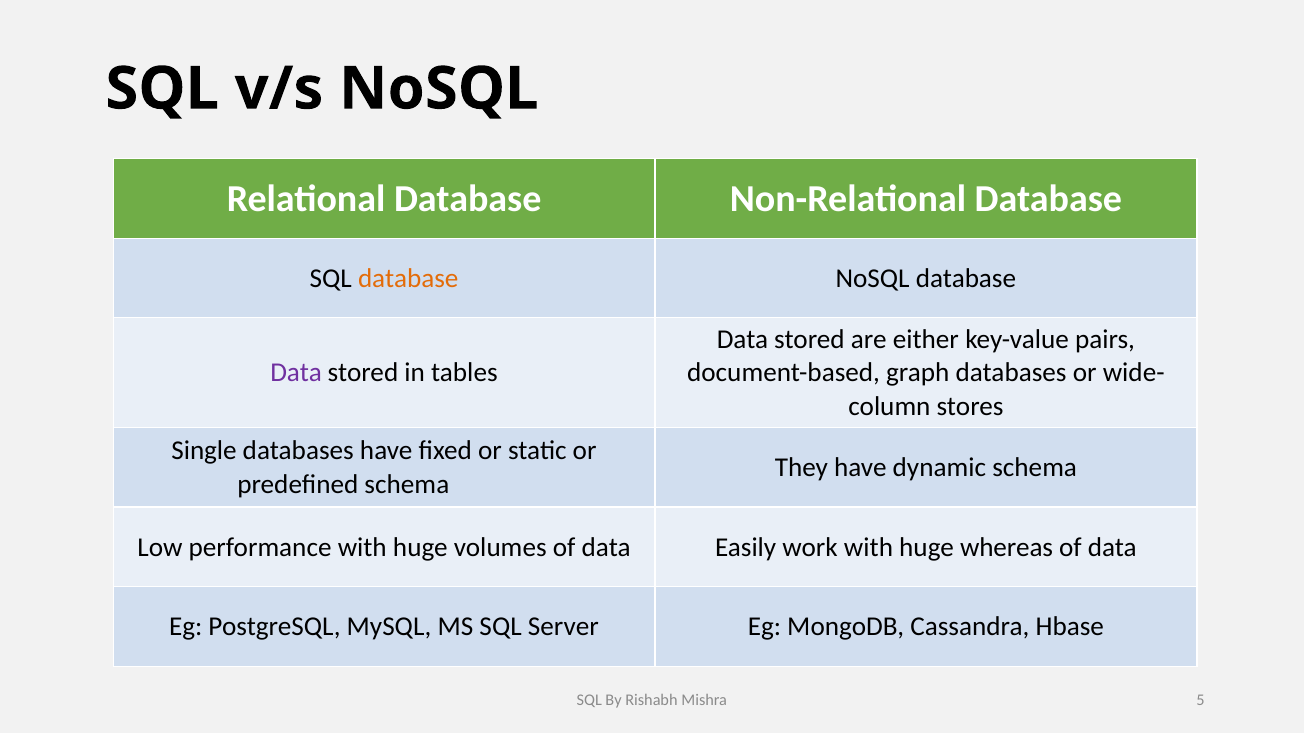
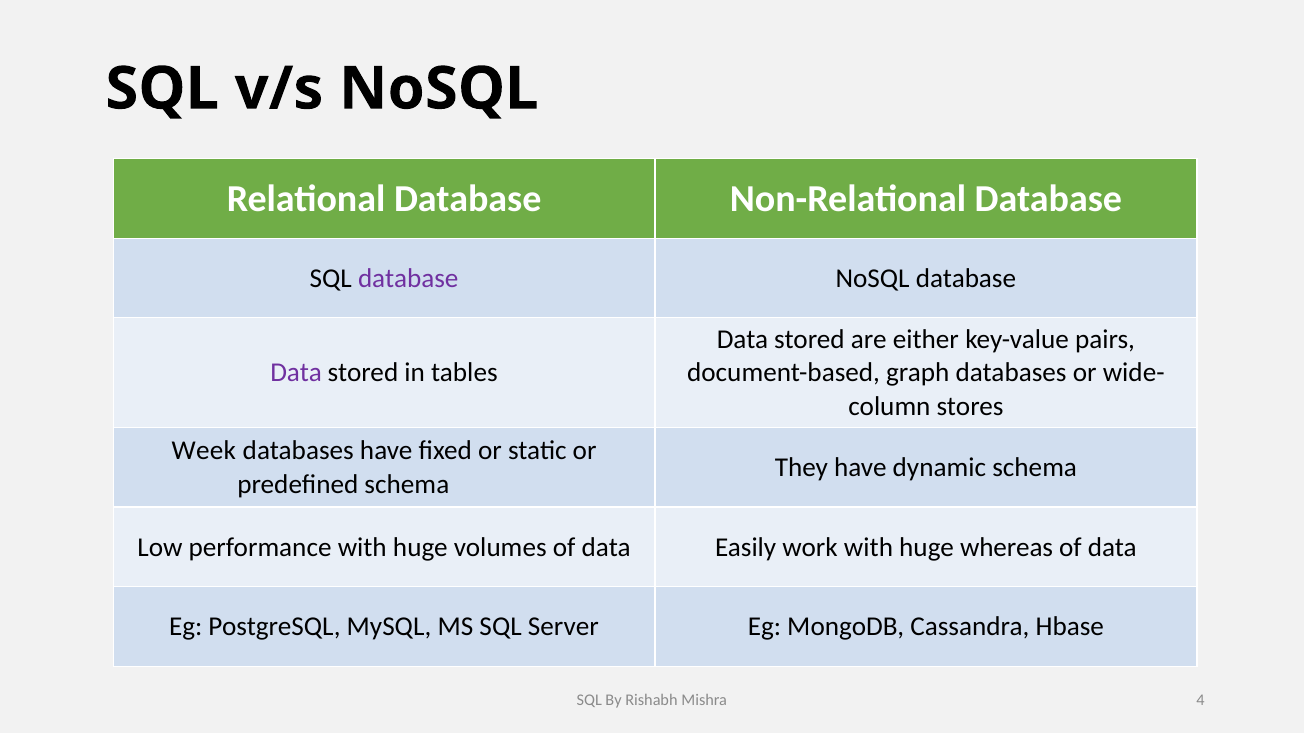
database colour: orange -> purple (408, 278)
Single: Single -> Week (204, 451)
5: 5 -> 4 (1201, 700)
